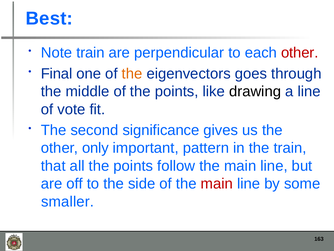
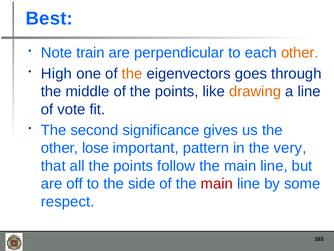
other colour: red -> orange (300, 53)
Final: Final -> High (56, 74)
drawing colour: black -> orange (255, 91)
only: only -> lose (95, 148)
the train: train -> very (290, 148)
smaller: smaller -> respect (68, 201)
